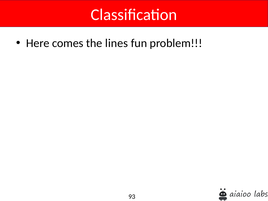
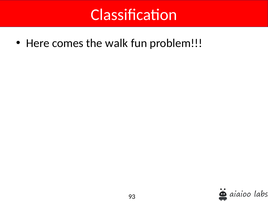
lines: lines -> walk (117, 43)
